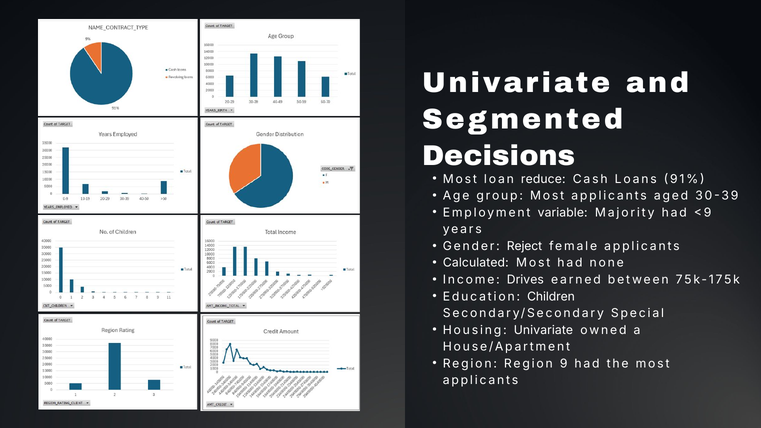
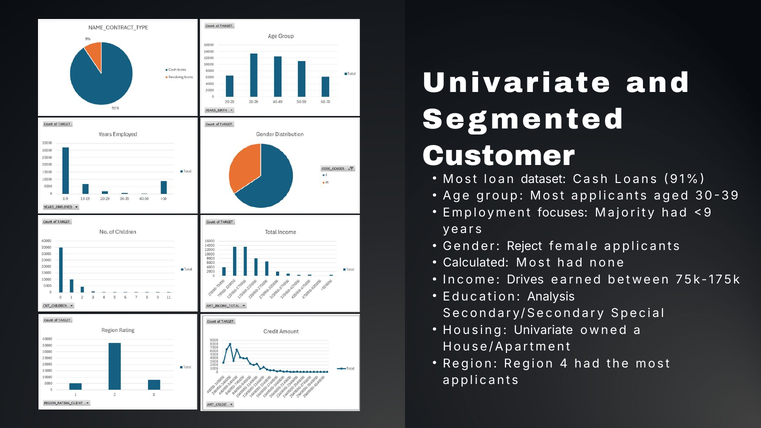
Decisions: Decisions -> Customer (499, 156)
reduce: reduce -> dataset (543, 179)
variable: variable -> focuses (563, 213)
Children: Children -> Analysis (551, 297)
9: 9 -> 4 (564, 364)
